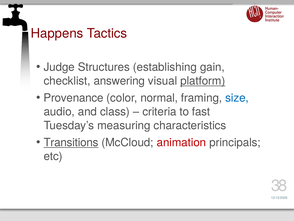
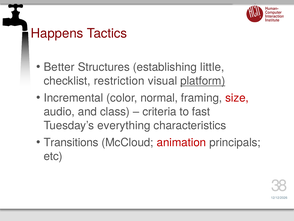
Judge: Judge -> Better (59, 67)
gain: gain -> little (212, 67)
answering: answering -> restriction (119, 81)
Provenance: Provenance -> Incremental (73, 98)
size colour: blue -> red (237, 98)
measuring: measuring -> everything (124, 125)
Transitions underline: present -> none (71, 142)
